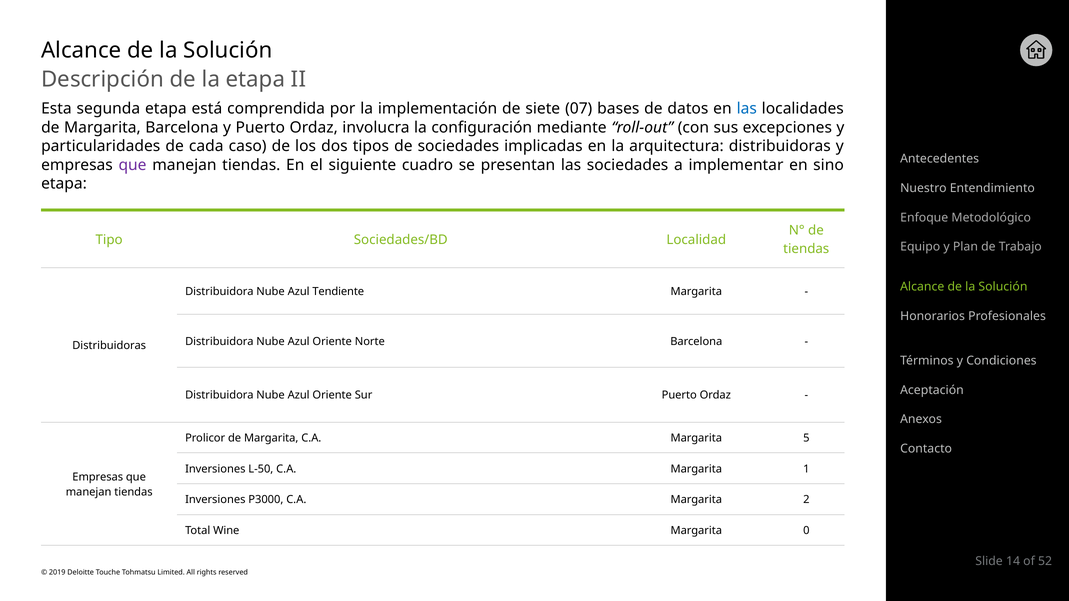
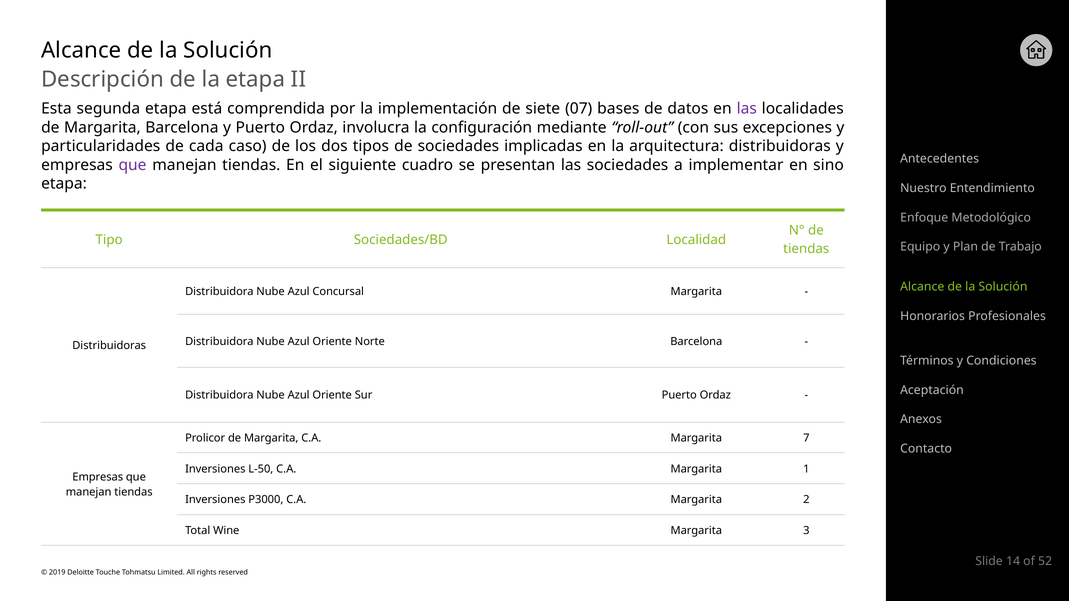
las colour: blue -> purple (747, 109)
Tendiente: Tendiente -> Concursal (338, 292)
5: 5 -> 7 (806, 438)
0: 0 -> 3 (806, 531)
